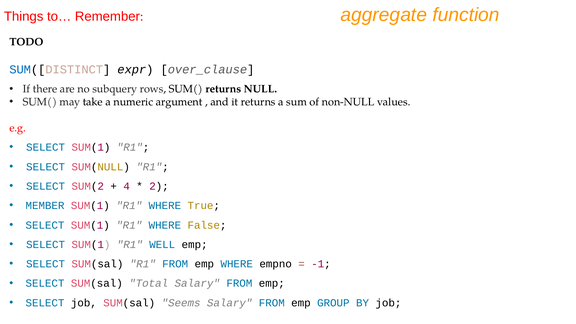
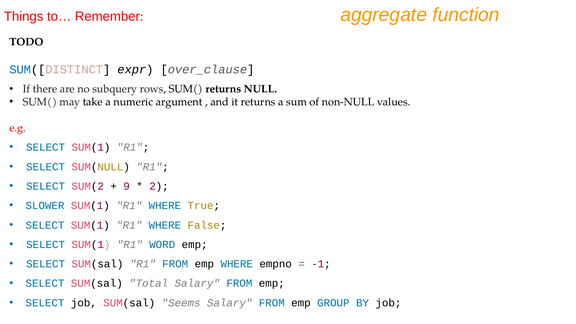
4: 4 -> 9 (127, 186)
MEMBER: MEMBER -> SLOWER (45, 206)
WELL: WELL -> WORD (162, 245)
